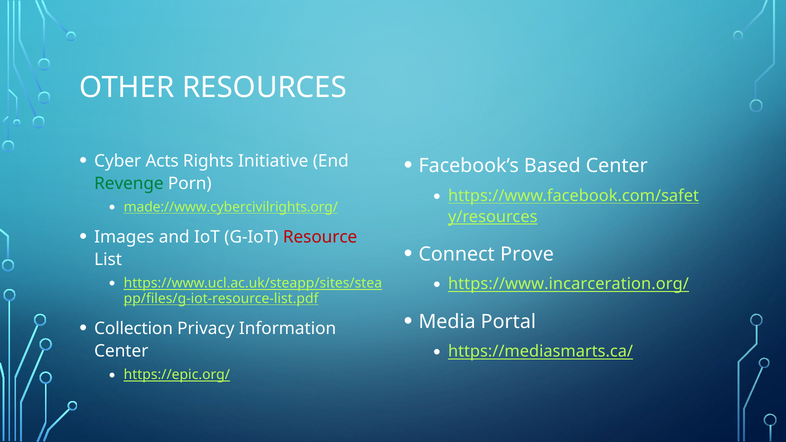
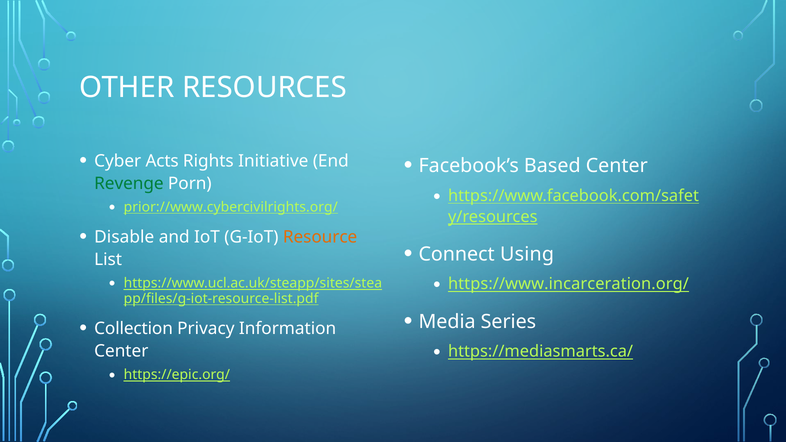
made://www.cybercivilrights.org/: made://www.cybercivilrights.org/ -> prior://www.cybercivilrights.org/ (231, 207)
Images: Images -> Disable (124, 237)
Resource colour: red -> orange (320, 237)
Prove: Prove -> Using (527, 254)
Portal: Portal -> Series (508, 322)
